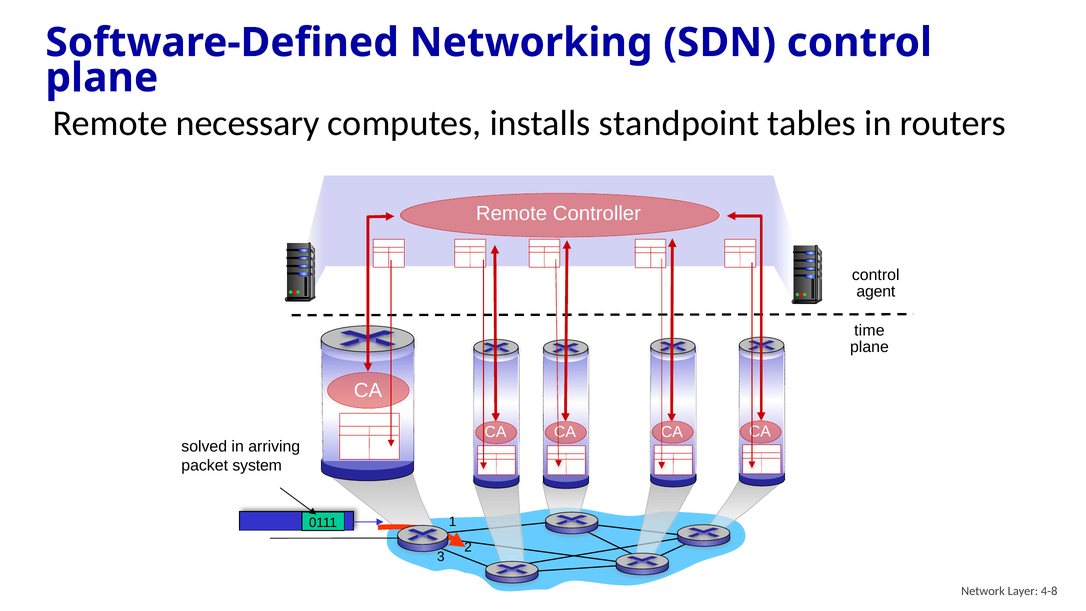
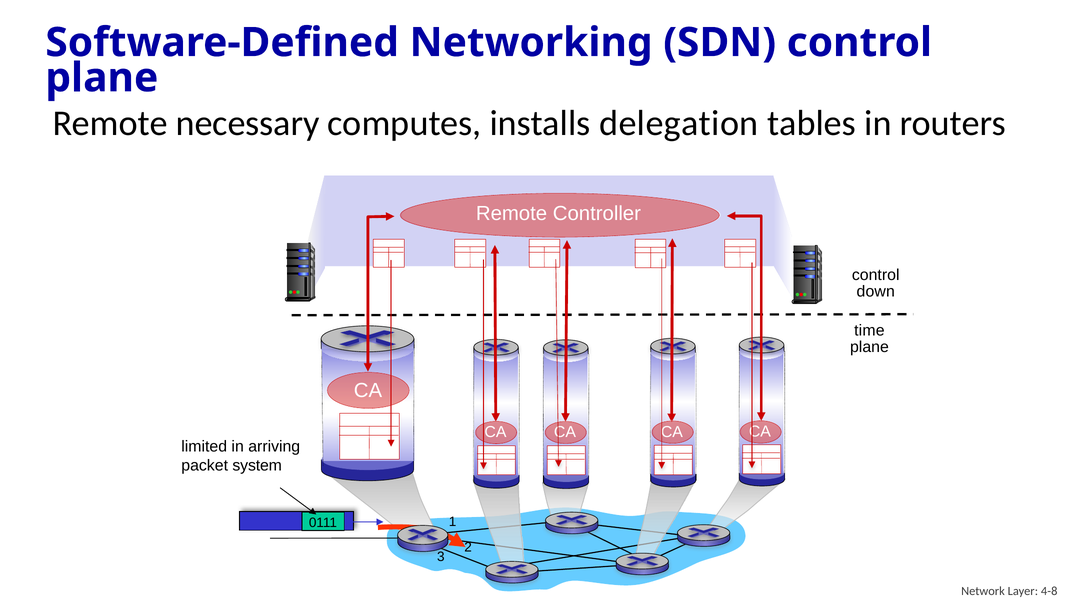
standpoint: standpoint -> delegation (679, 123)
agent: agent -> down (876, 291)
solved: solved -> limited (204, 447)
